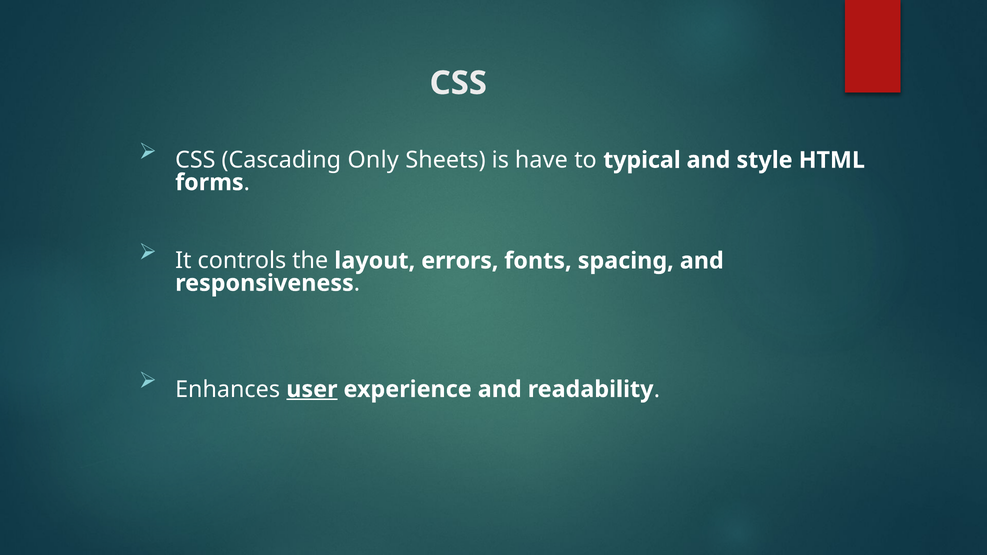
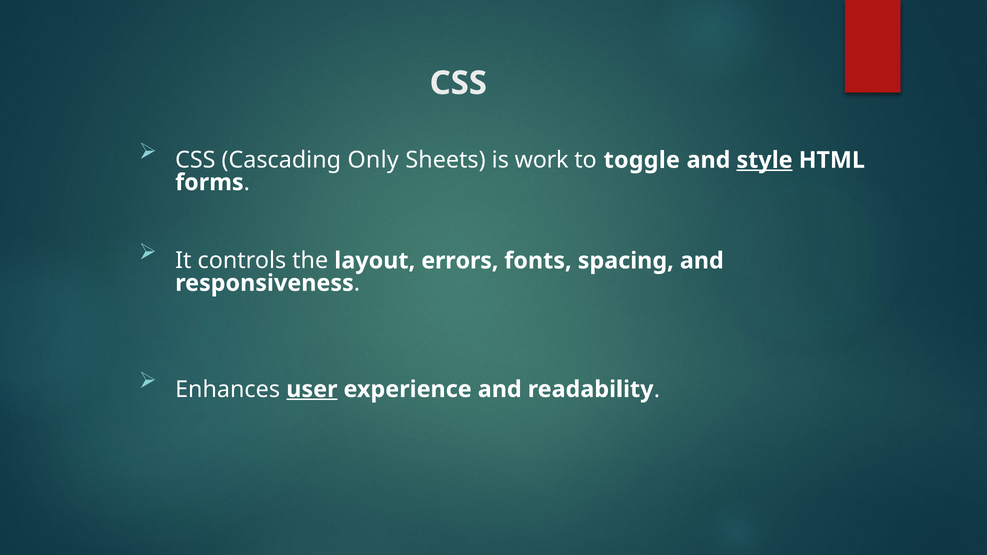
have: have -> work (542, 160)
typical: typical -> toggle (642, 160)
style underline: none -> present (765, 160)
